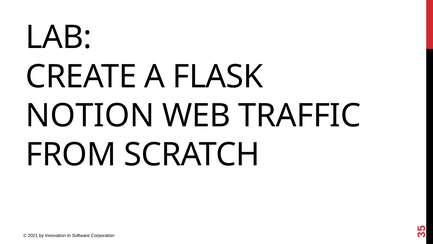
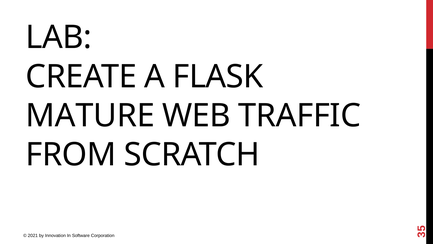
NOTION: NOTION -> MATURE (90, 115)
